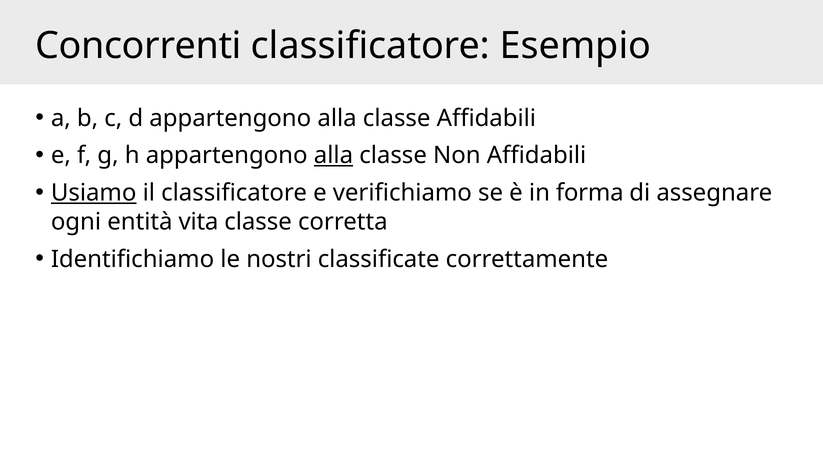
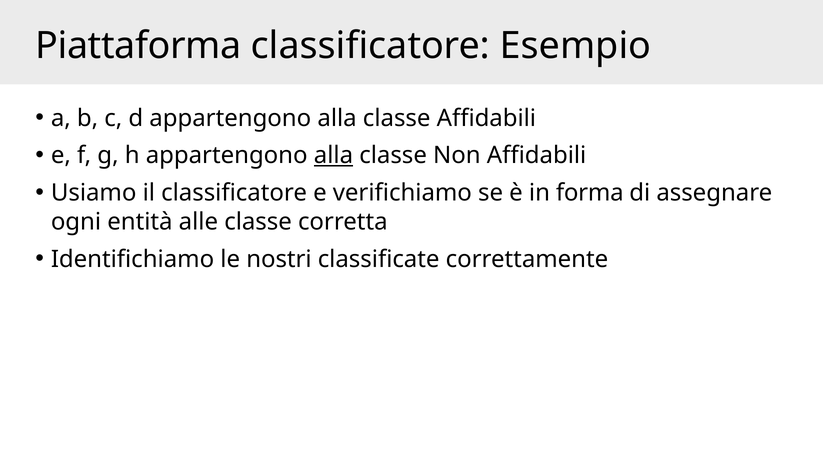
Concorrenti: Concorrenti -> Piattaforma (138, 46)
Usiamo underline: present -> none (94, 193)
vita: vita -> alle (198, 222)
